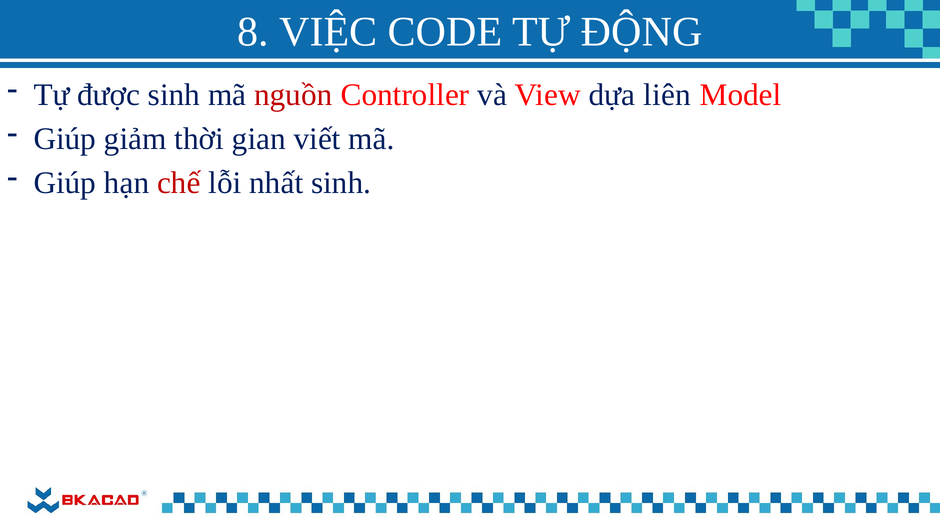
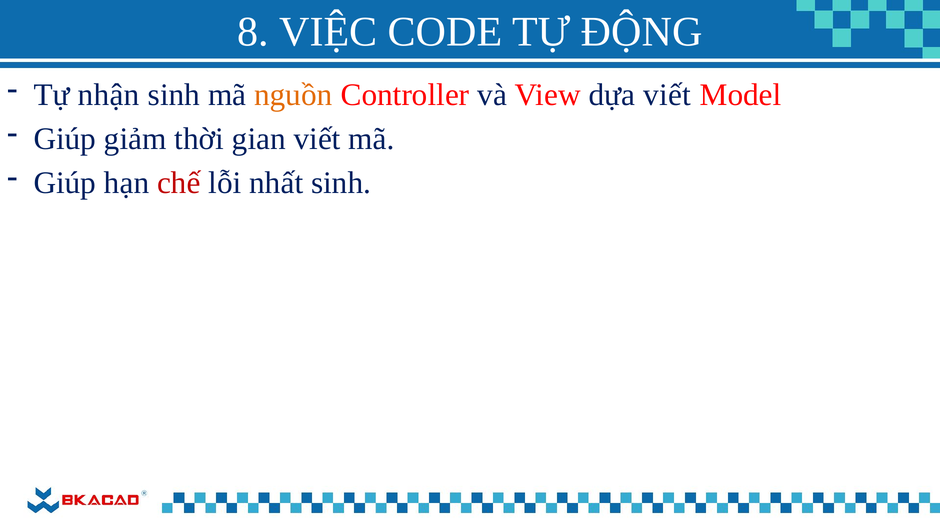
được: được -> nhận (109, 95)
nguồn colour: red -> orange (293, 95)
dựa liên: liên -> viết (667, 95)
